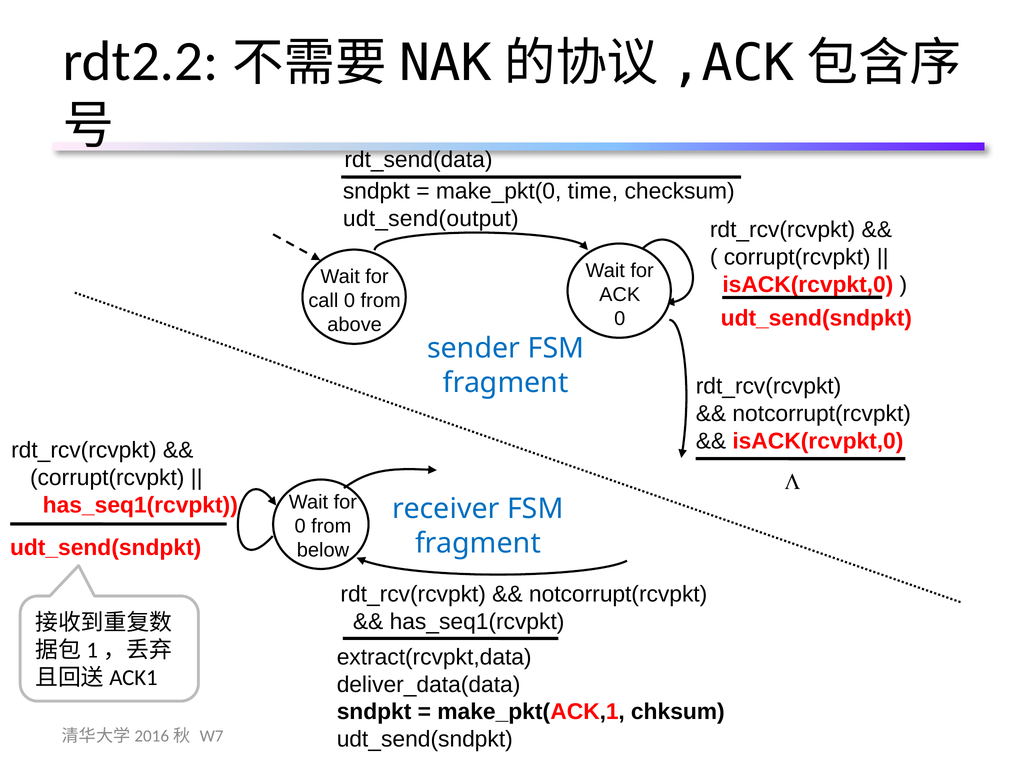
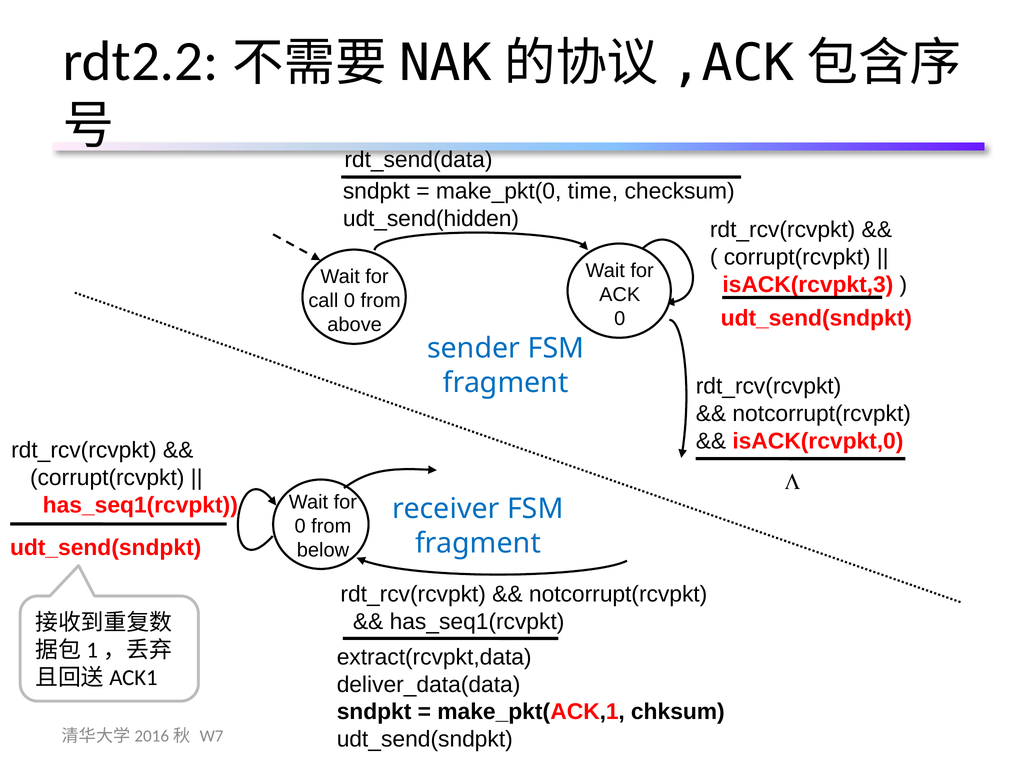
udt_send(output: udt_send(output -> udt_send(hidden (431, 219)
isACK(rcvpkt,0: isACK(rcvpkt,0 -> isACK(rcvpkt,3 (808, 285)
